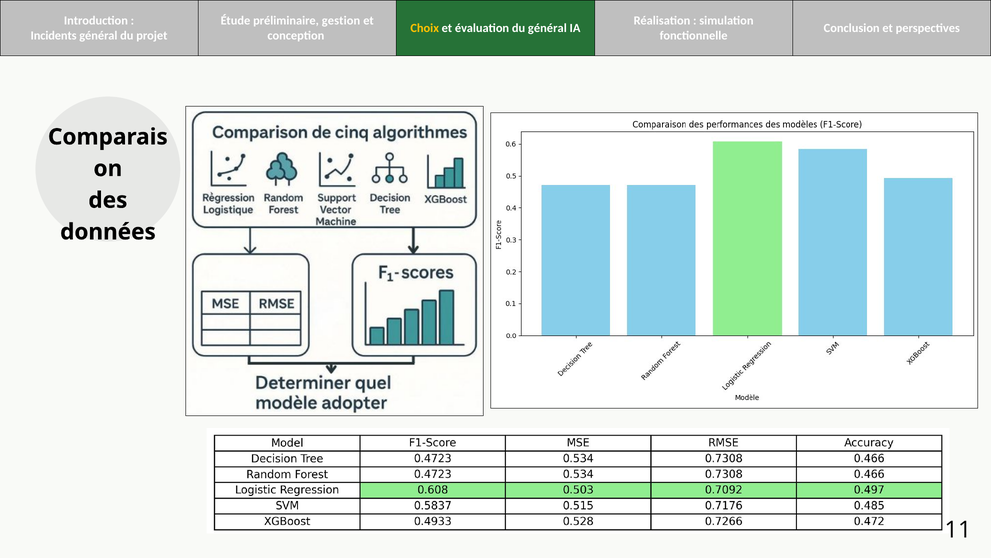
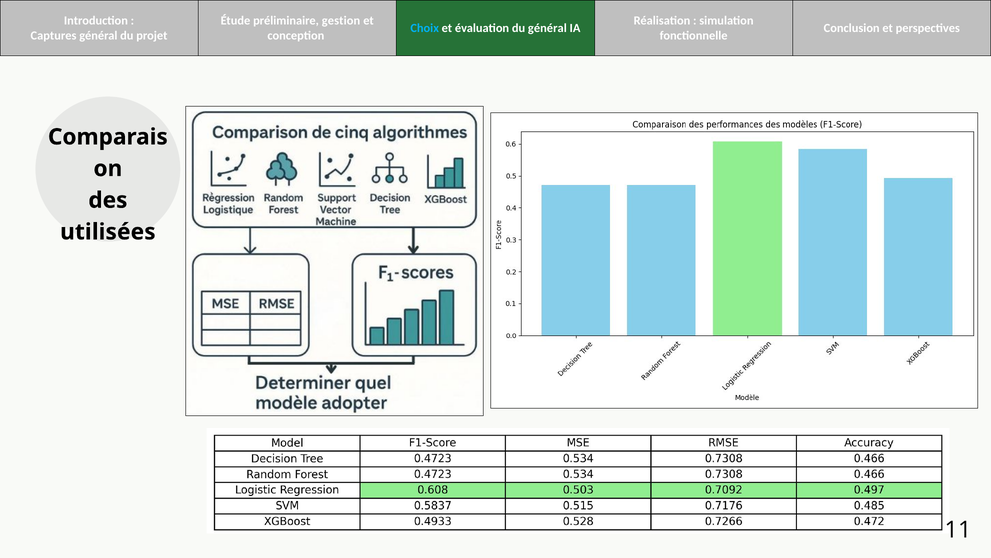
Choix colour: yellow -> light blue (425, 28)
Incidents: Incidents -> Captures (54, 36)
données: données -> utilisées (108, 232)
